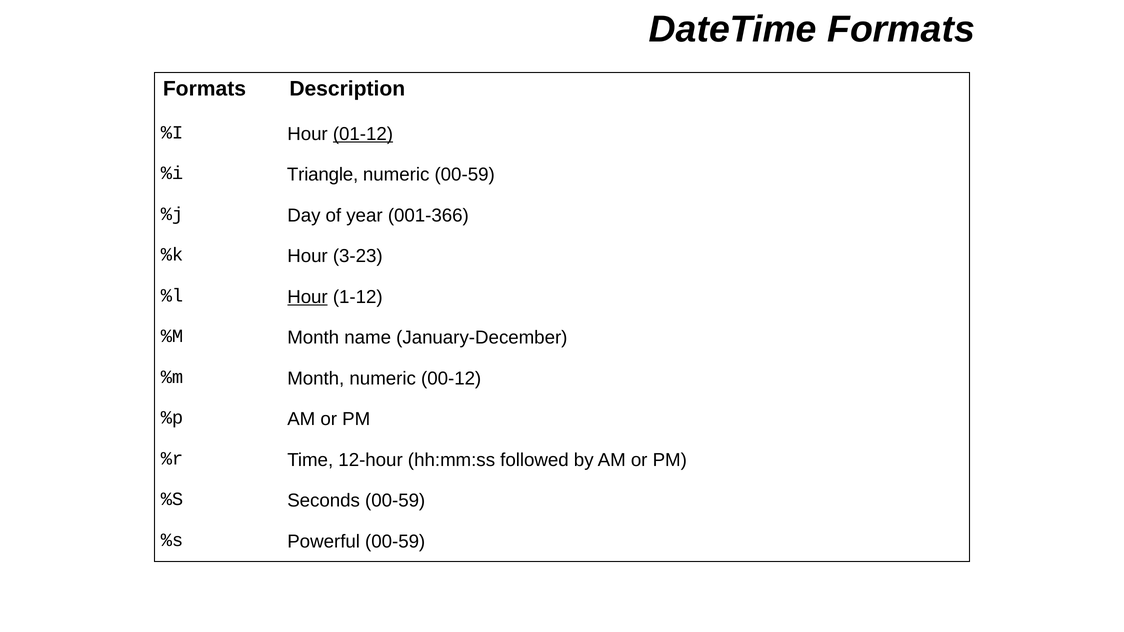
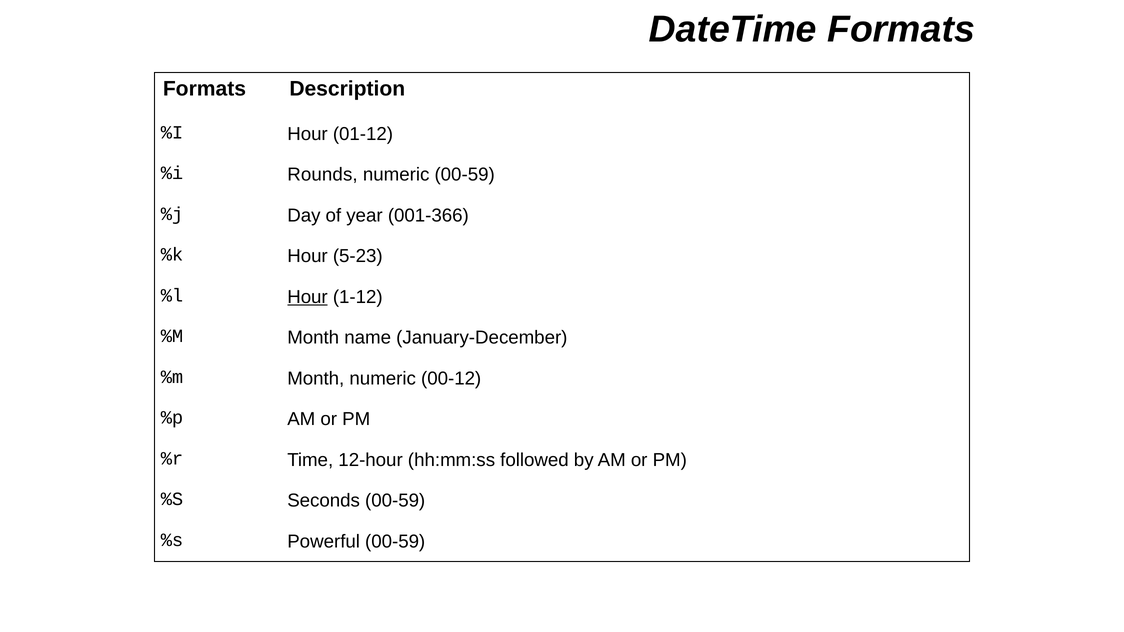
01-12 underline: present -> none (363, 134)
Triangle: Triangle -> Rounds (322, 175)
3-23: 3-23 -> 5-23 (358, 256)
